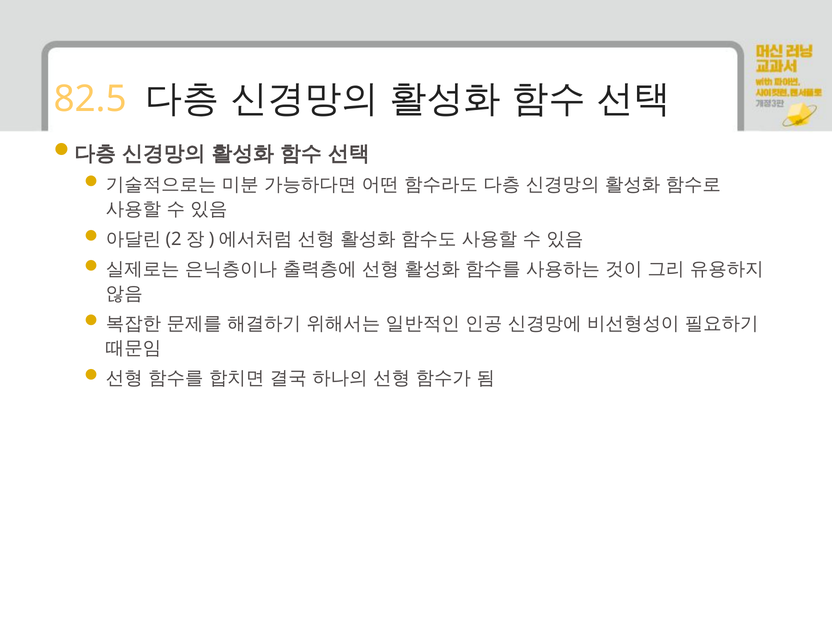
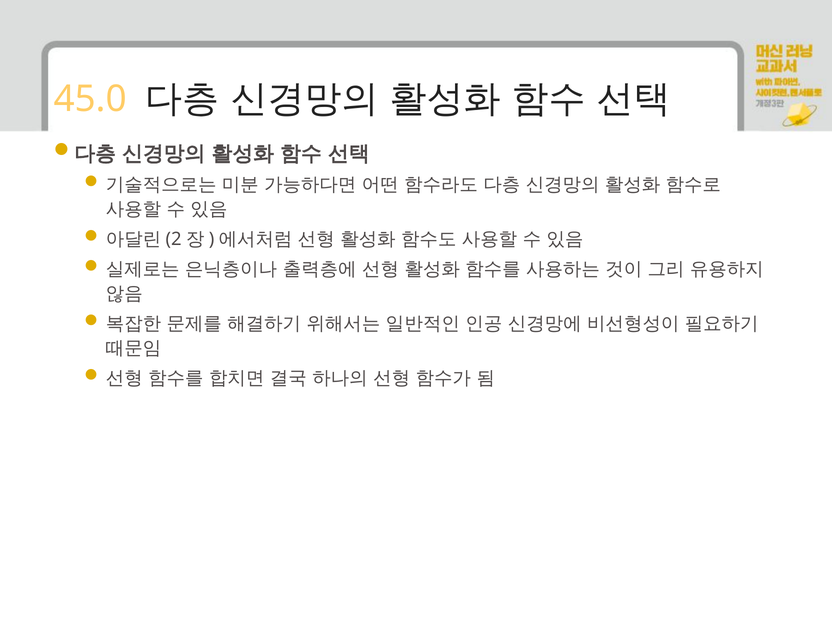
82.5: 82.5 -> 45.0 (90, 99)
